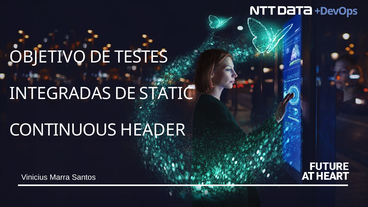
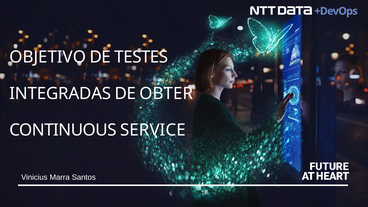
STATIC: STATIC -> OBTER (166, 94)
HEADER: HEADER -> SERVICE (153, 130)
